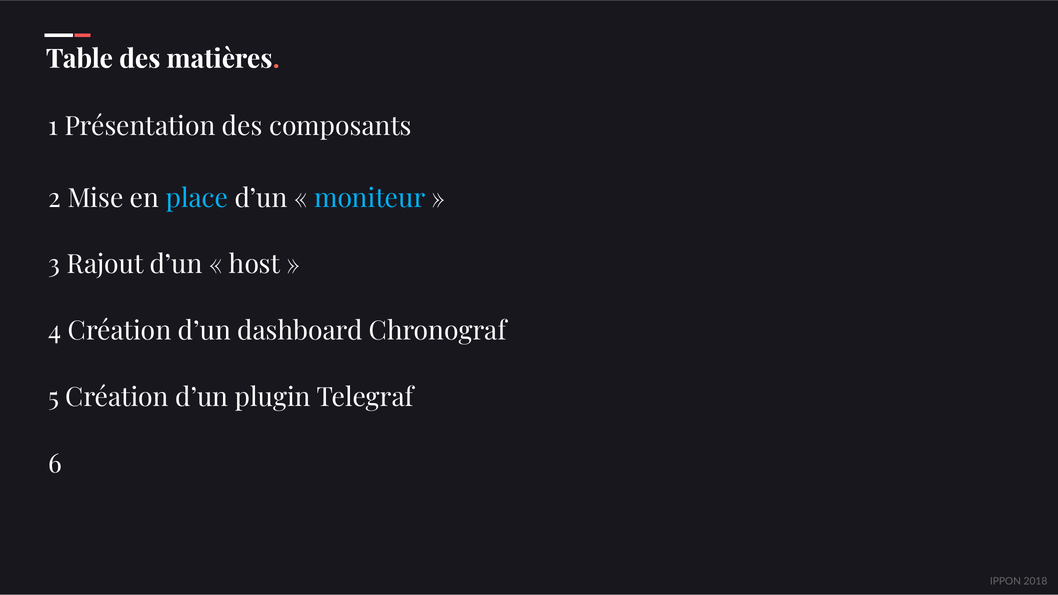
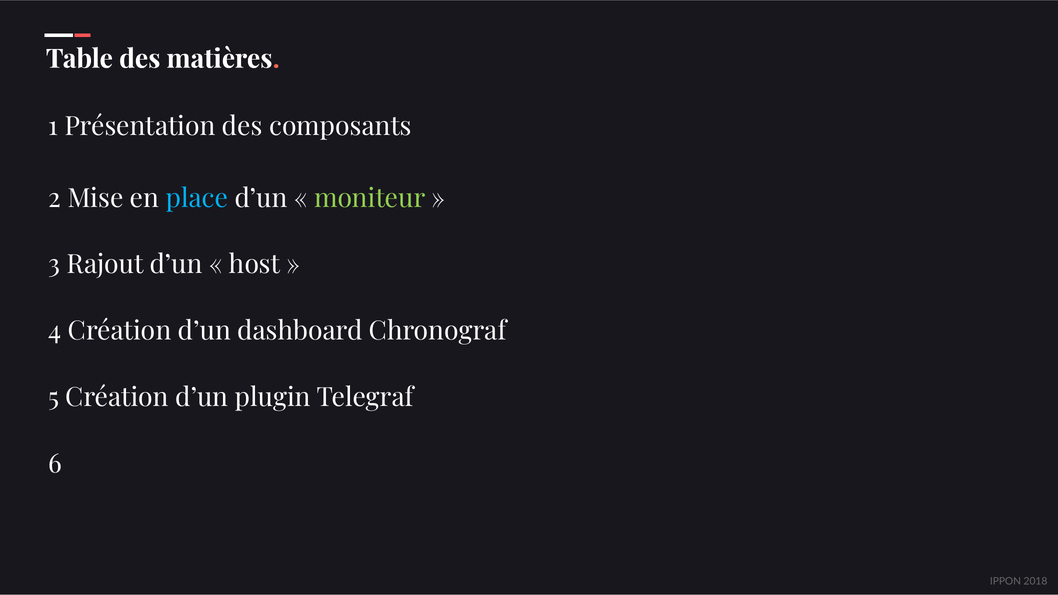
moniteur colour: light blue -> light green (370, 198)
